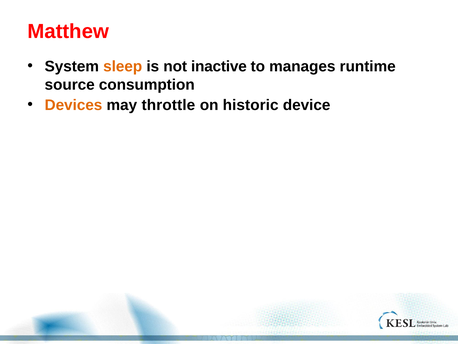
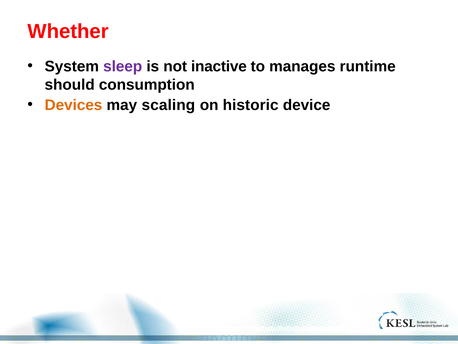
Matthew: Matthew -> Whether (68, 32)
sleep colour: orange -> purple (123, 66)
source: source -> should (70, 85)
throttle: throttle -> scaling (168, 105)
